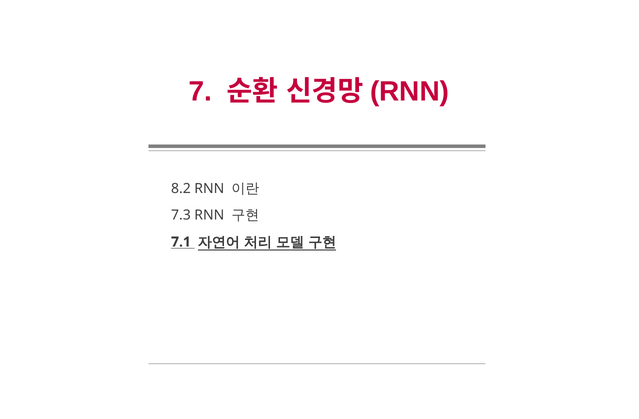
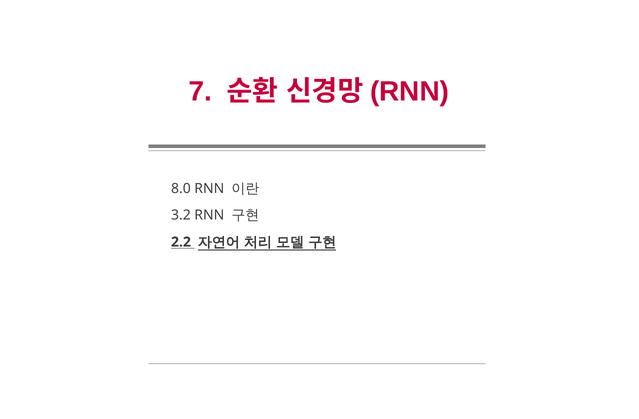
8.2: 8.2 -> 8.0 (181, 189)
7.3: 7.3 -> 3.2 (181, 216)
7.1: 7.1 -> 2.2 (181, 242)
